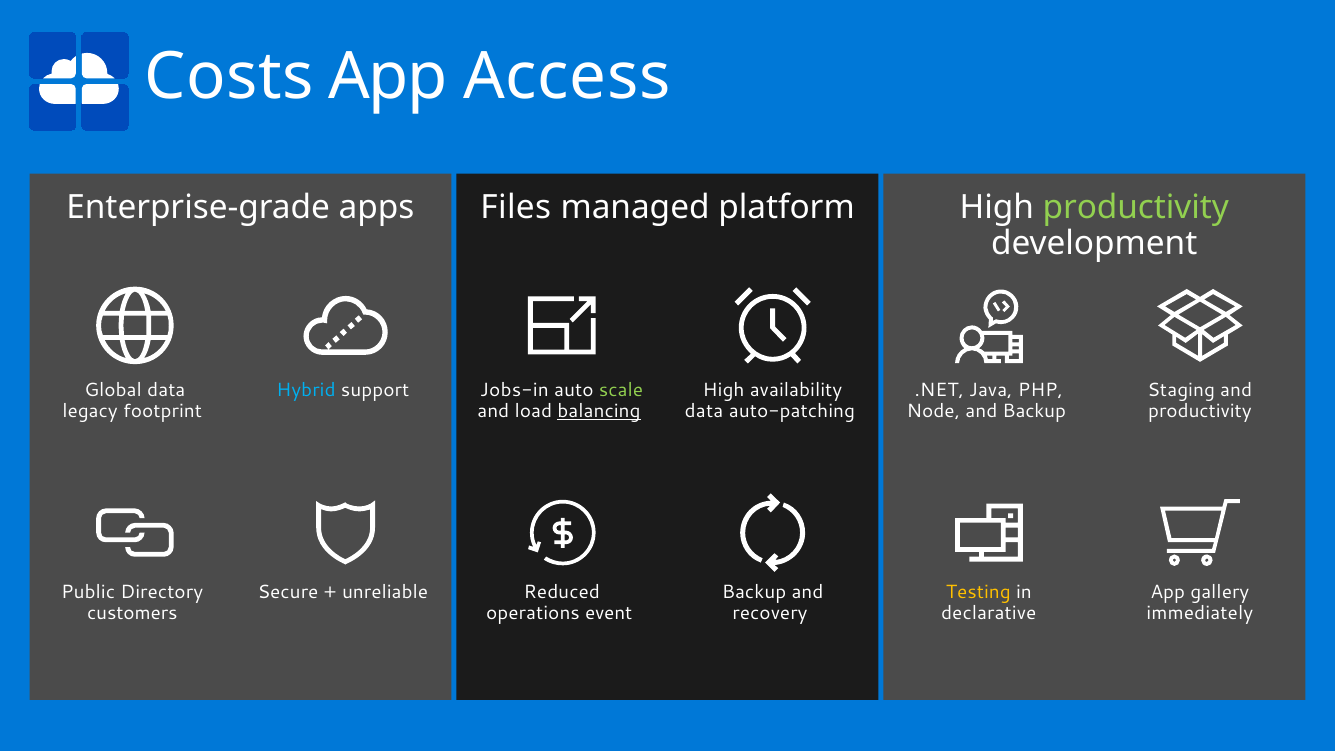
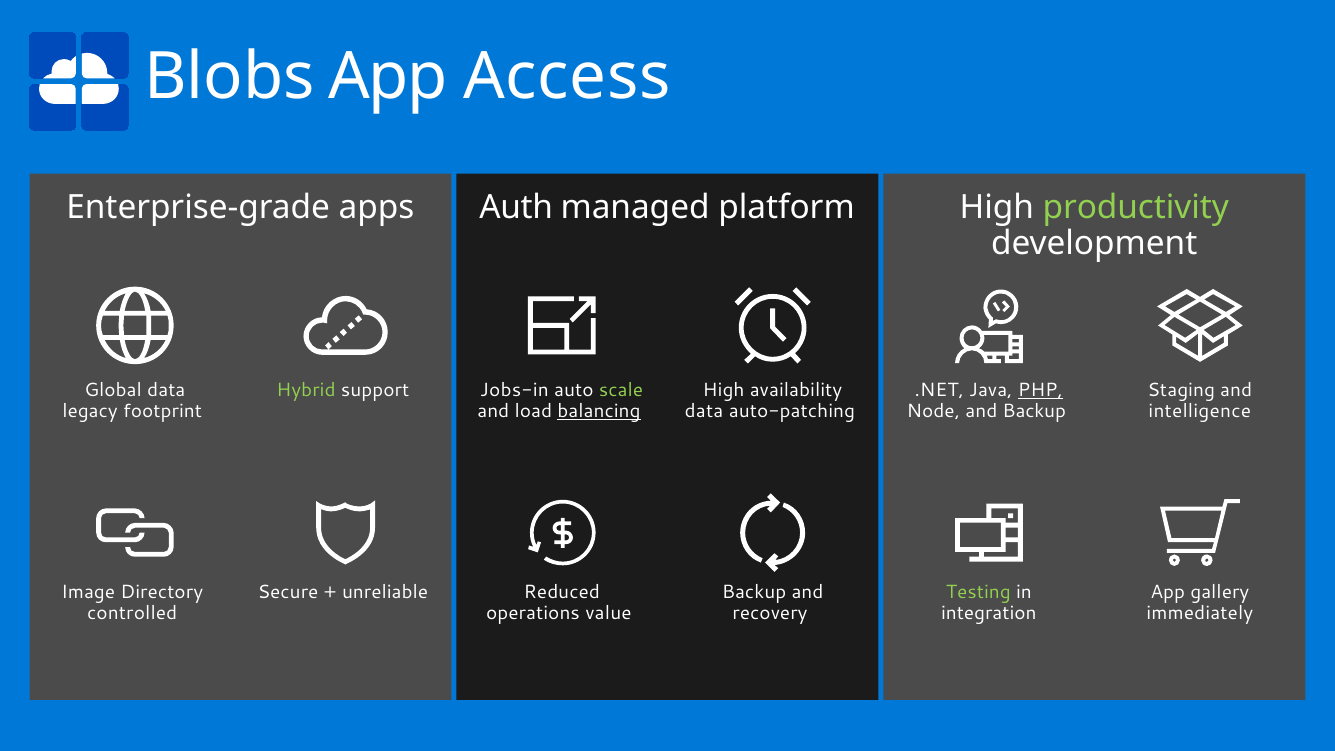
Costs: Costs -> Blobs (229, 76)
Files: Files -> Auth (516, 207)
Hybrid colour: light blue -> light green (306, 390)
PHP underline: none -> present (1040, 390)
productivity: productivity -> intelligence (1200, 411)
Public: Public -> Image (88, 592)
Testing colour: yellow -> light green (978, 592)
customers: customers -> controlled (132, 613)
event: event -> value (609, 613)
declarative: declarative -> integration (989, 613)
